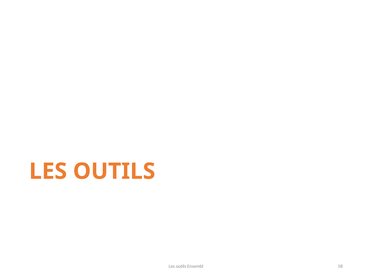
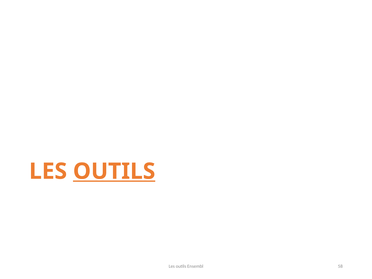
OUTILS underline: none -> present (114, 171)
